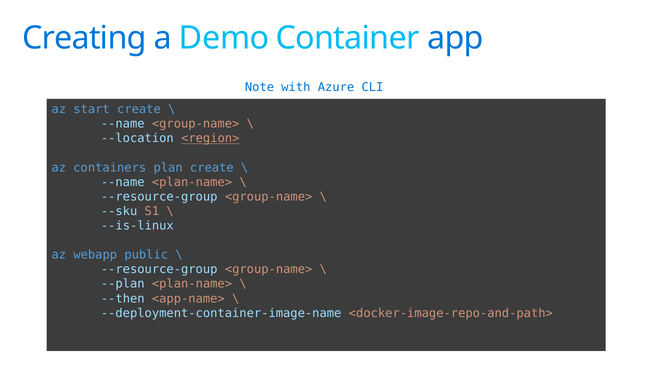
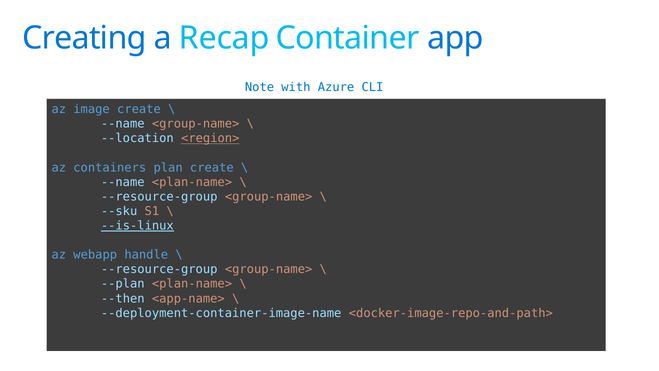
Demo: Demo -> Recap (224, 38)
start: start -> image (92, 109)
--is-linux underline: none -> present (137, 226)
public: public -> handle (146, 255)
